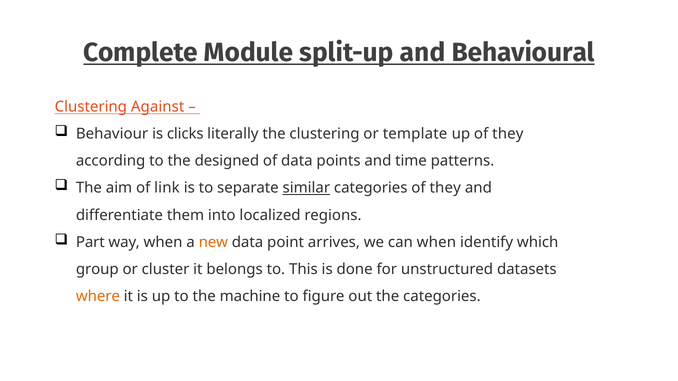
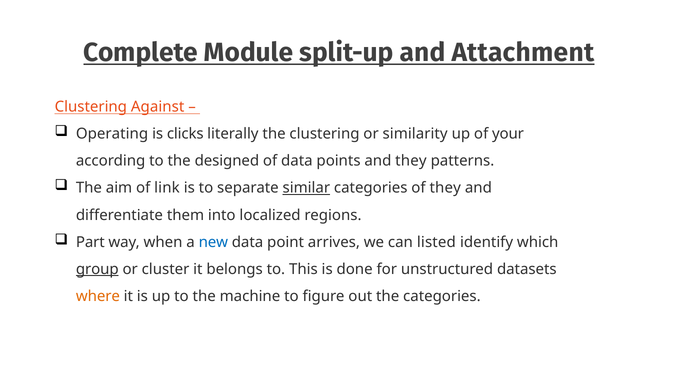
Behavioural: Behavioural -> Attachment (523, 53)
Behaviour: Behaviour -> Operating (112, 134)
template: template -> similarity (415, 134)
up of they: they -> your (508, 134)
and time: time -> they (411, 161)
new colour: orange -> blue (213, 242)
can when: when -> listed (436, 242)
group underline: none -> present (97, 269)
